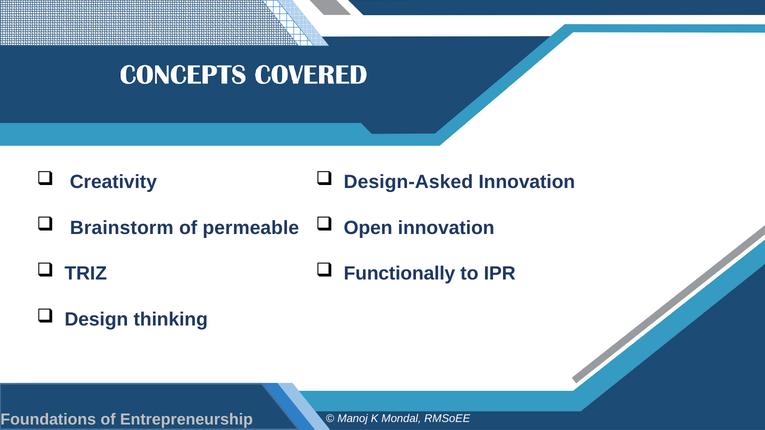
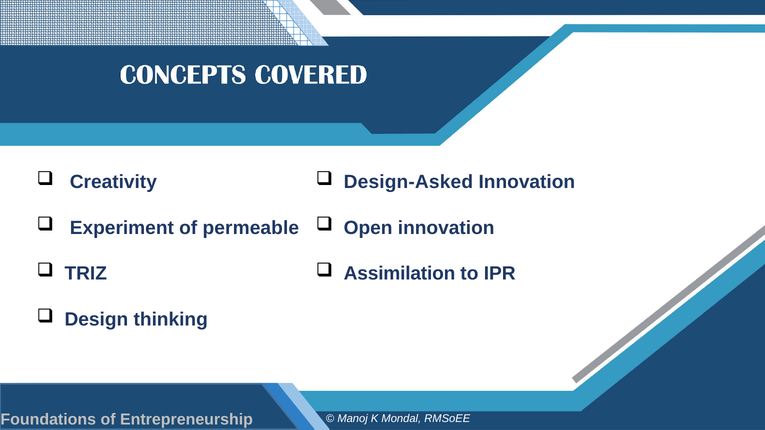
Brainstorm: Brainstorm -> Experiment (122, 228)
Functionally: Functionally -> Assimilation (400, 274)
